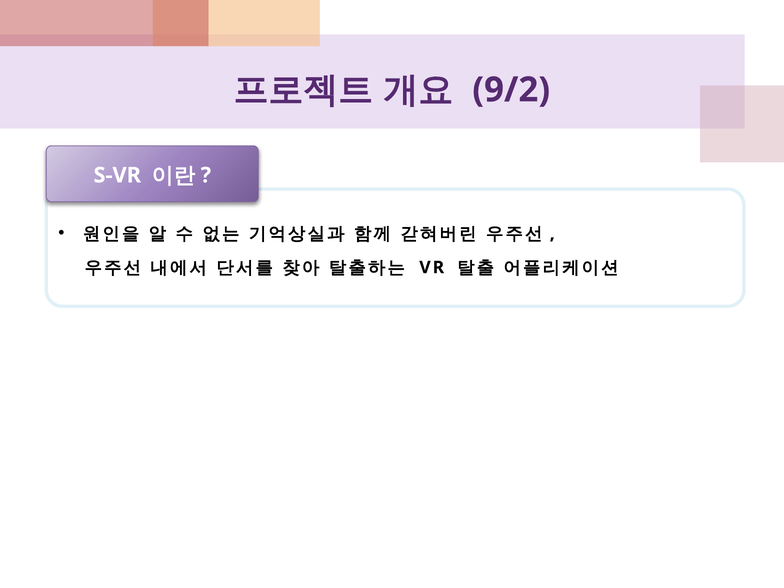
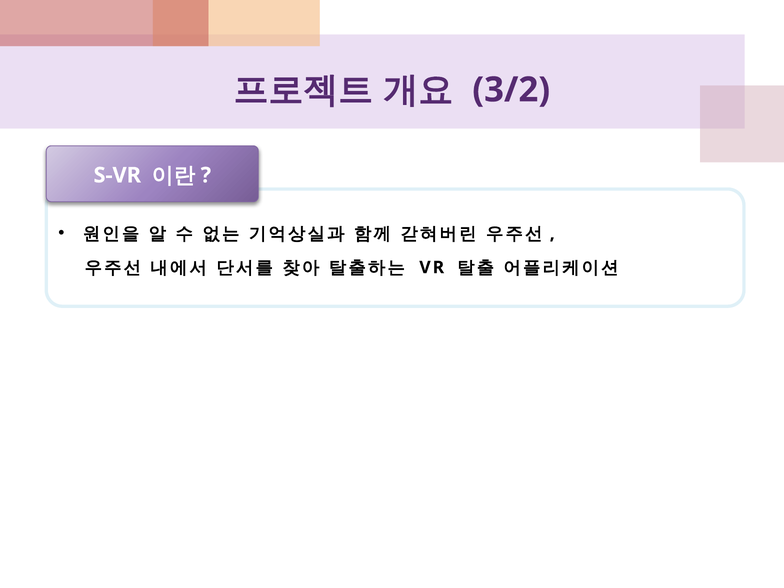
9/2: 9/2 -> 3/2 (511, 90)
